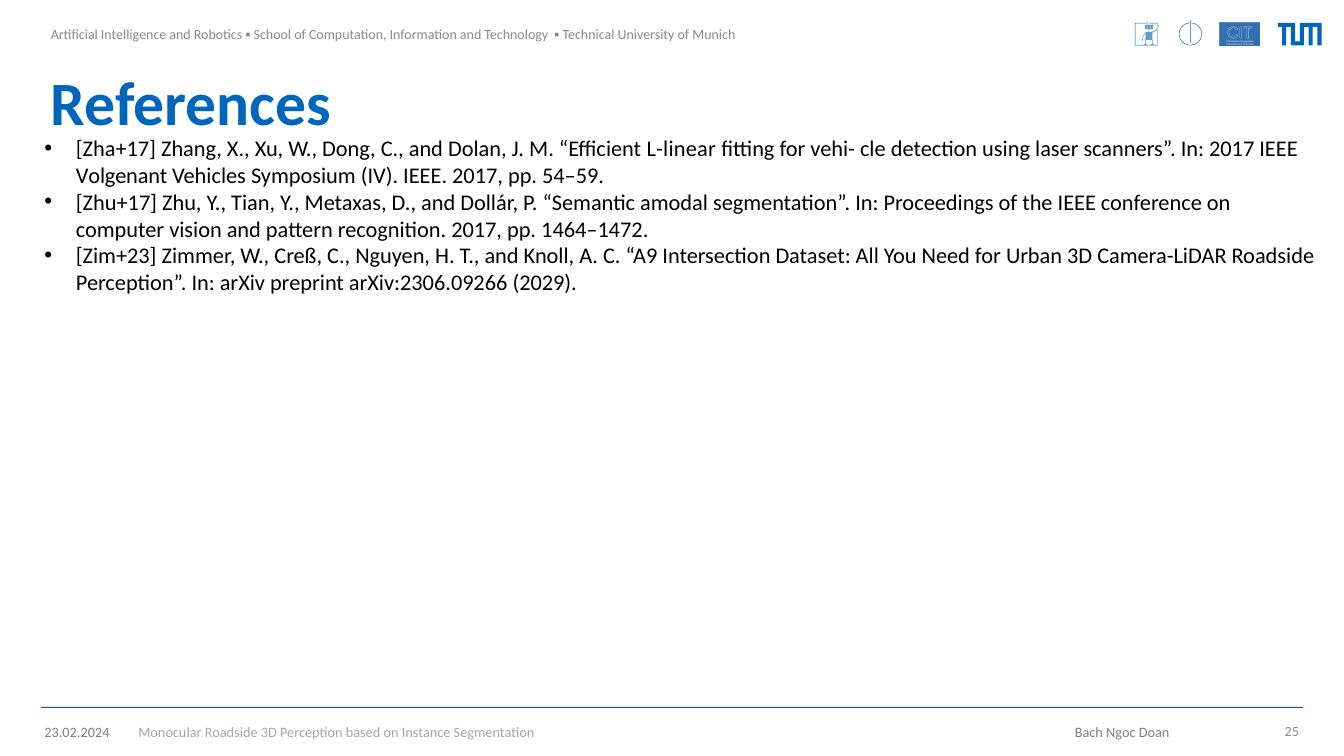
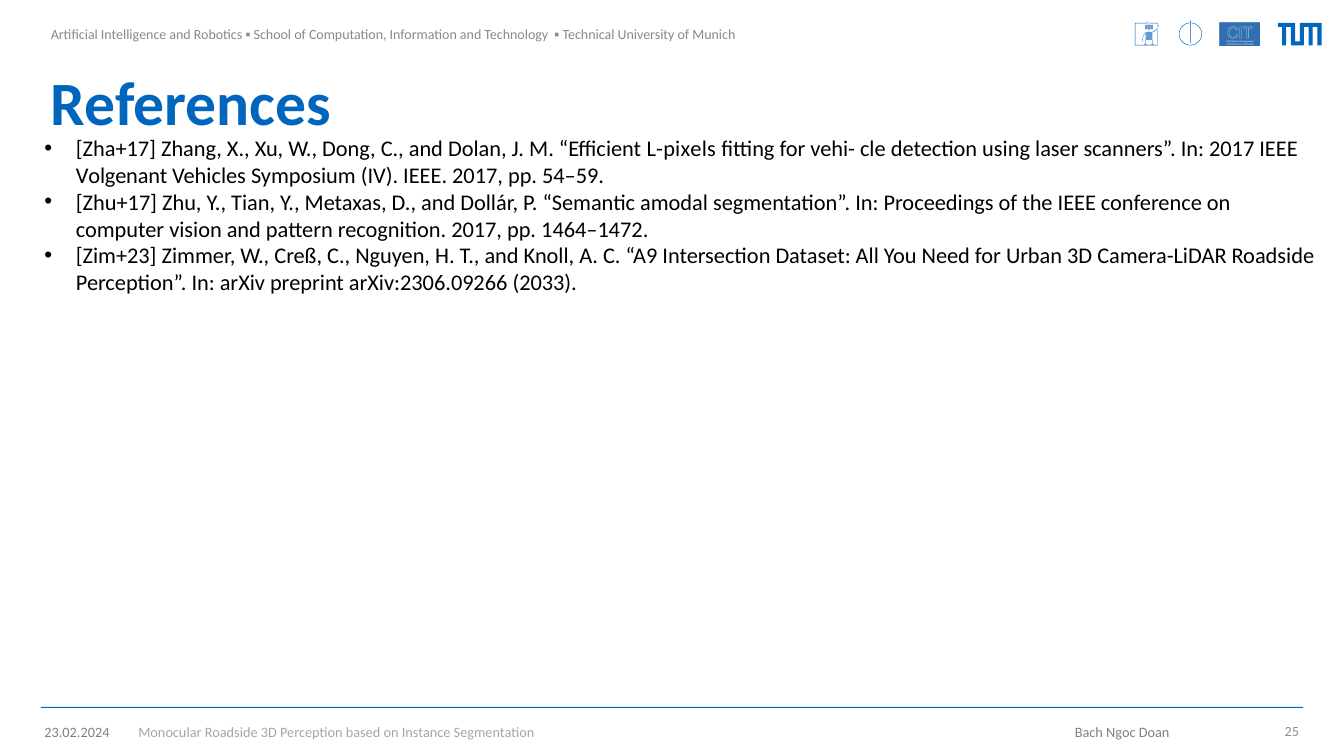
L-linear: L-linear -> L-pixels (681, 149)
2029: 2029 -> 2033 (545, 283)
